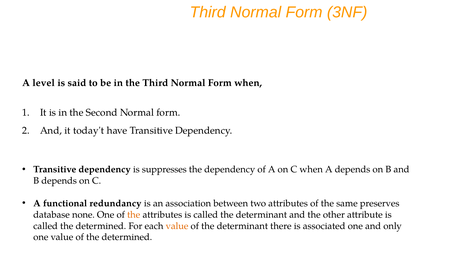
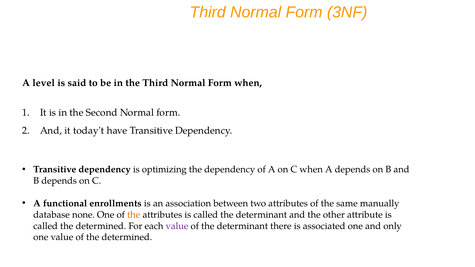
suppresses: suppresses -> optimizing (164, 170)
redundancy: redundancy -> enrollments (116, 204)
preserves: preserves -> manually (380, 204)
value colour: orange -> purple (177, 226)
